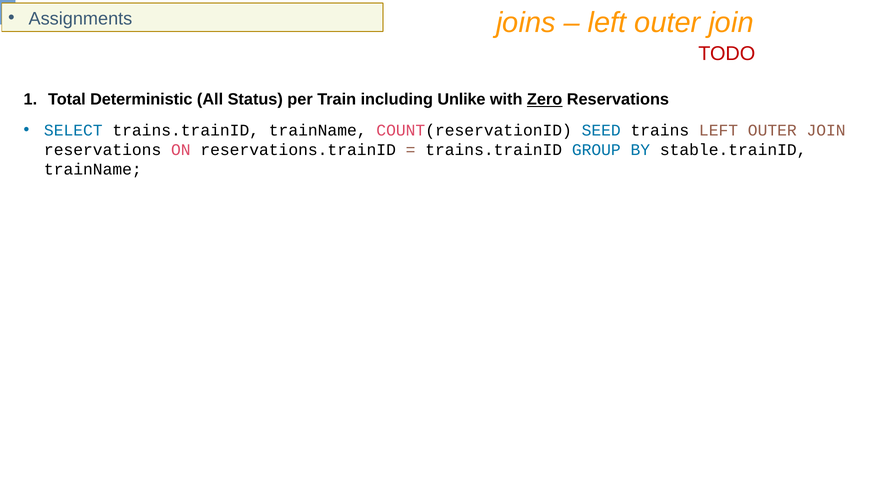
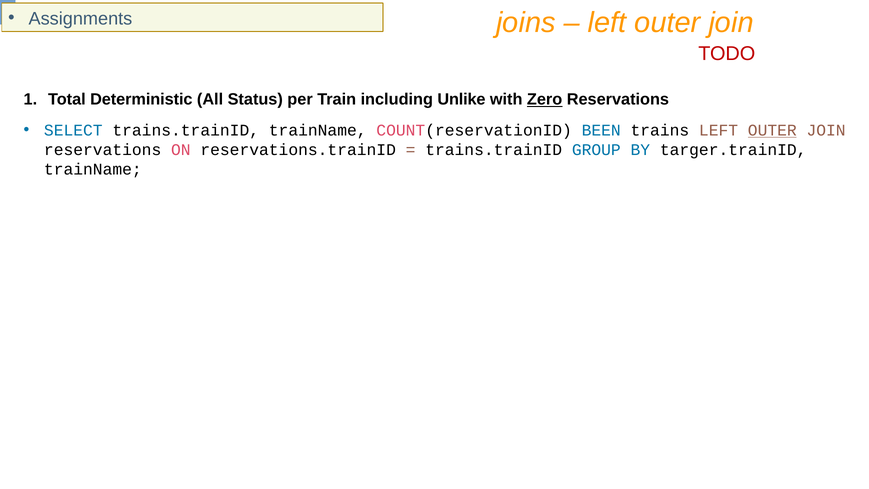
SEED: SEED -> BEEN (601, 130)
OUTER underline: none -> present (772, 130)
stable.trainID: stable.trainID -> targer.trainID (733, 150)
